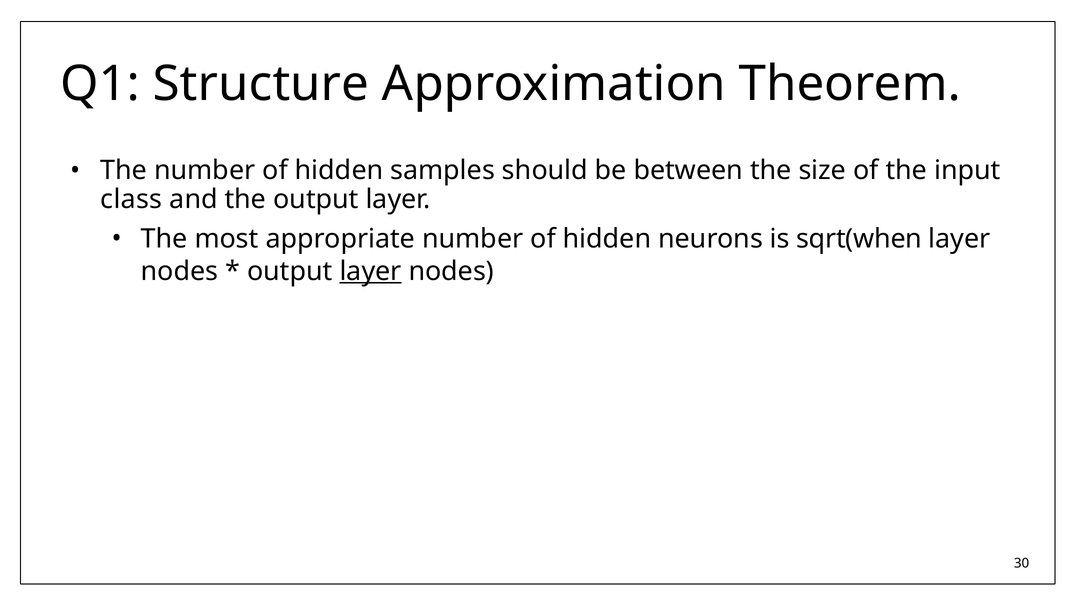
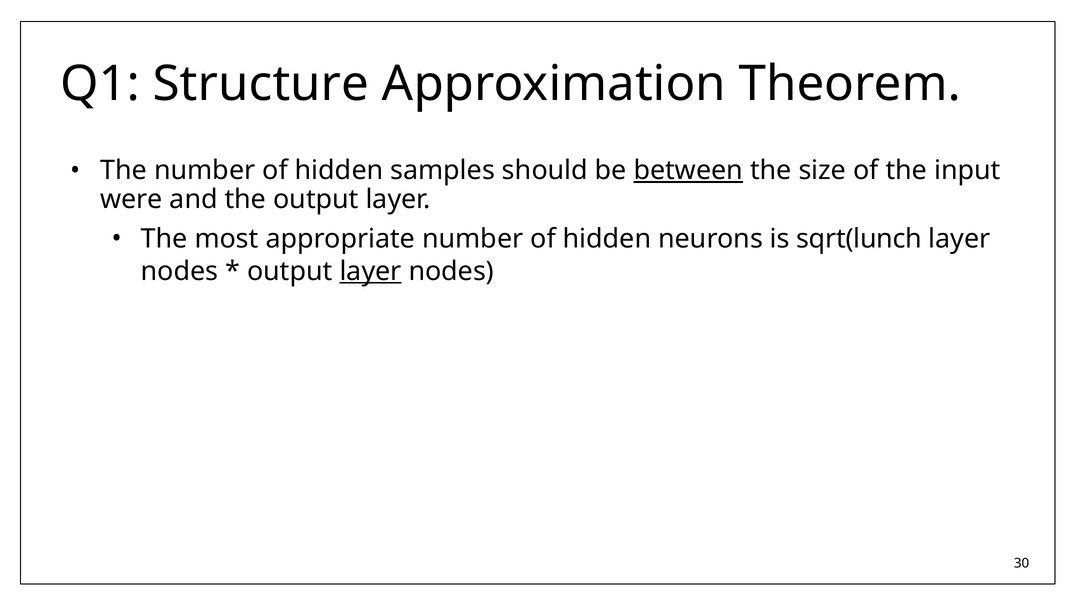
between underline: none -> present (688, 171)
class: class -> were (132, 200)
sqrt(when: sqrt(when -> sqrt(lunch (859, 239)
